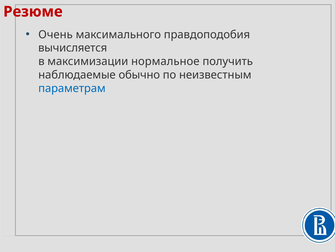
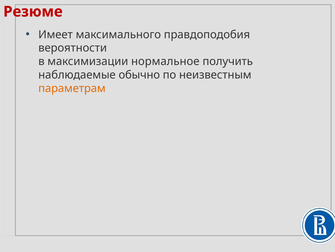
Очень: Очень -> Имеет (56, 34)
вычисляется: вычисляется -> вероятности (73, 48)
параметрам colour: blue -> orange (72, 88)
